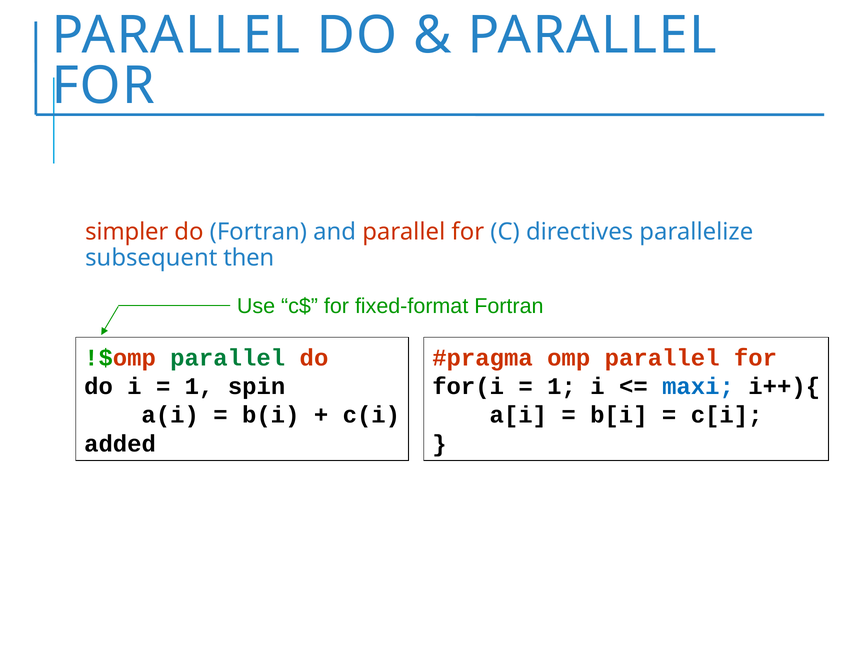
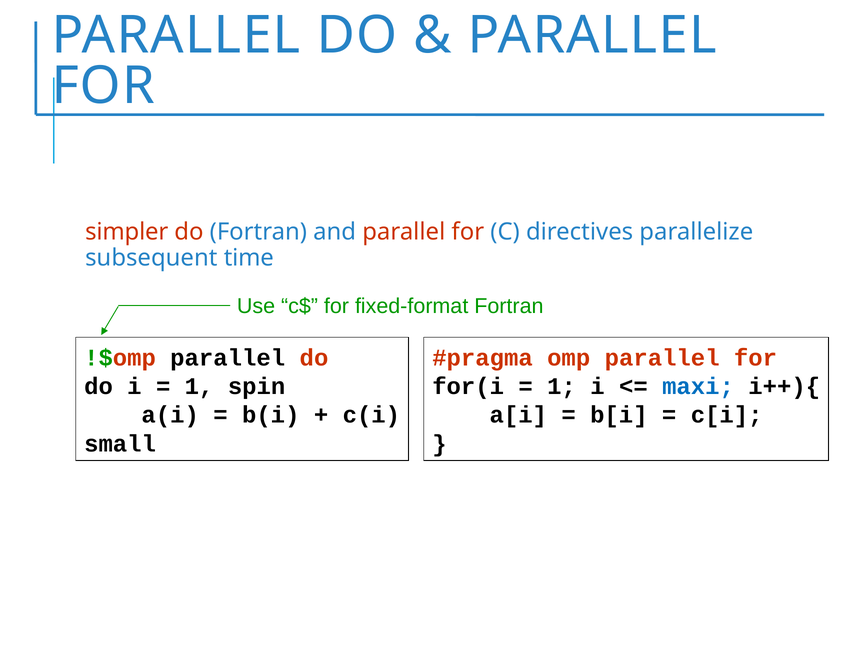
then: then -> time (249, 258)
parallel colour: green -> black (228, 358)
added: added -> small (120, 444)
